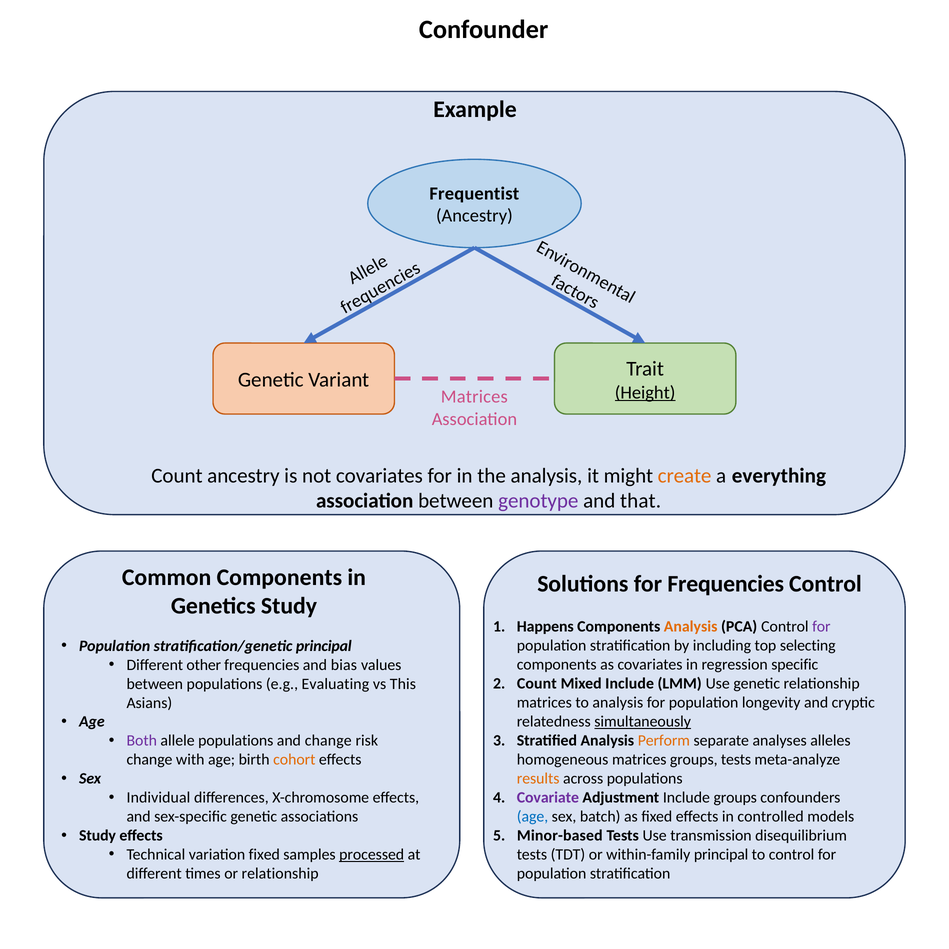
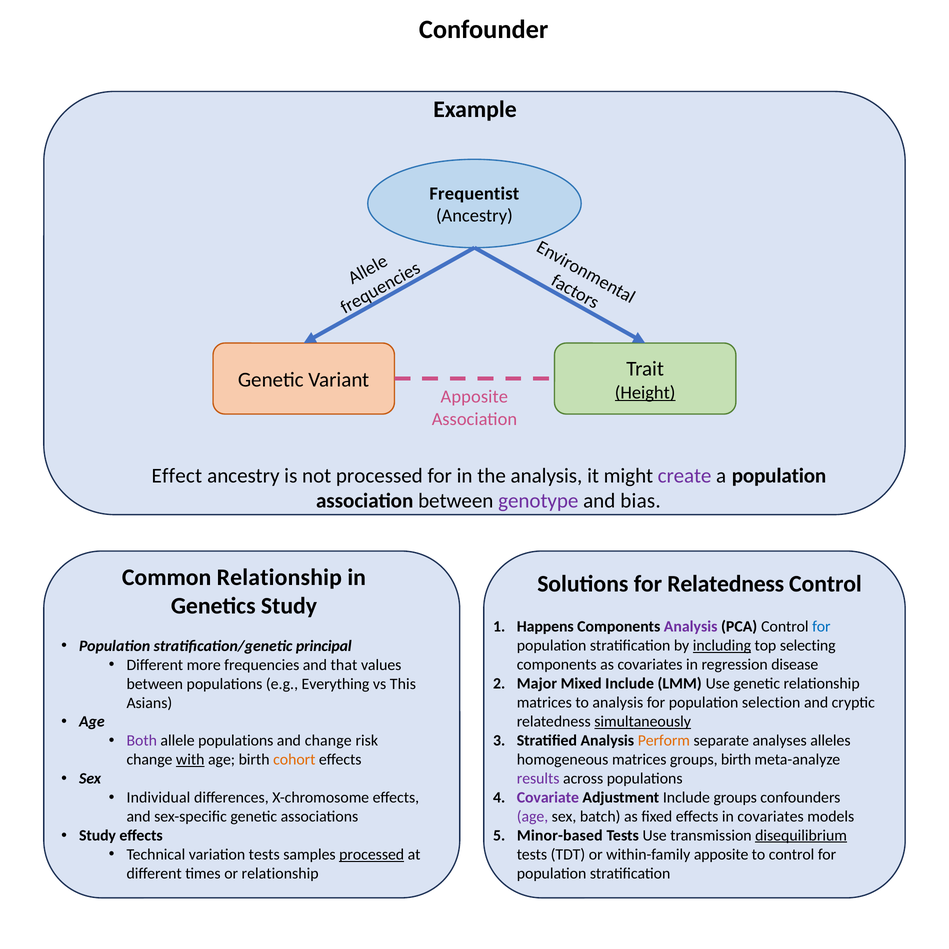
Matrices: Matrices -> Apposite (474, 397)
Count: Count -> Effect (177, 476)
not covariates: covariates -> processed (379, 476)
create colour: orange -> purple (685, 476)
a everything: everything -> population (779, 476)
that: that -> bias (641, 501)
Common Components: Components -> Relationship (279, 577)
for Frequencies: Frequencies -> Relatedness (726, 584)
Analysis colour: orange -> purple (691, 627)
for colour: purple -> blue (821, 627)
including underline: none -> present (722, 646)
other: other -> more (204, 665)
bias: bias -> that (344, 665)
specific: specific -> disease (795, 665)
Count: Count -> Major (537, 684)
Evaluating: Evaluating -> Everything (336, 684)
longevity: longevity -> selection (771, 702)
groups tests: tests -> birth (736, 759)
with underline: none -> present (190, 760)
results colour: orange -> purple (538, 778)
age colour: blue -> purple (533, 816)
in controlled: controlled -> covariates (771, 816)
disequilibrium underline: none -> present (801, 835)
variation fixed: fixed -> tests (264, 855)
within-family principal: principal -> apposite (721, 854)
